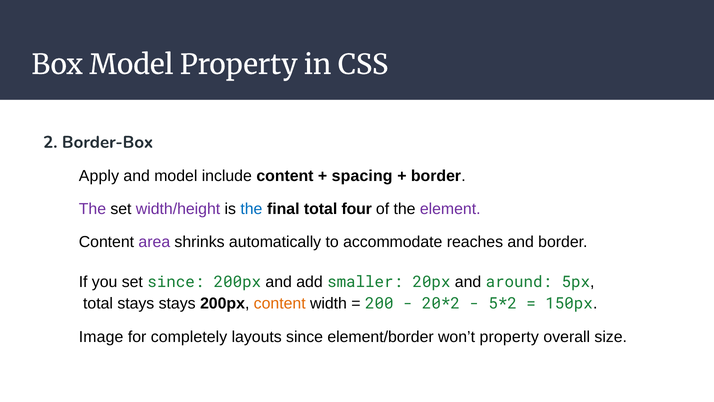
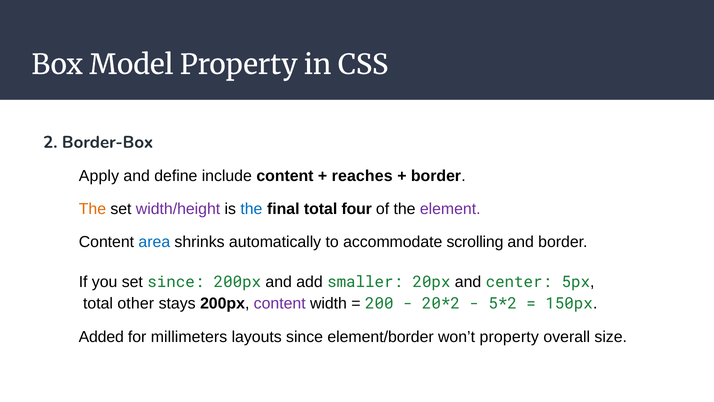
and model: model -> define (176, 176)
spacing: spacing -> reaches (362, 176)
The colour: purple -> orange (92, 209)
area colour: purple -> blue (154, 242)
reaches: reaches -> scrolling (475, 242)
around: around -> center (519, 282)
total stays: stays -> other (136, 303)
content colour: orange -> purple (280, 303)
Image: Image -> Added (101, 337)
completely: completely -> millimeters (189, 337)
